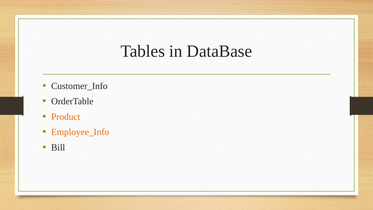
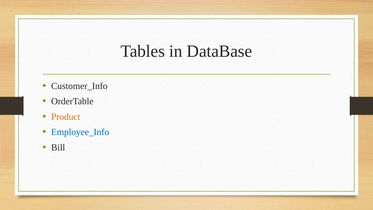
Employee_Info colour: orange -> blue (80, 132)
